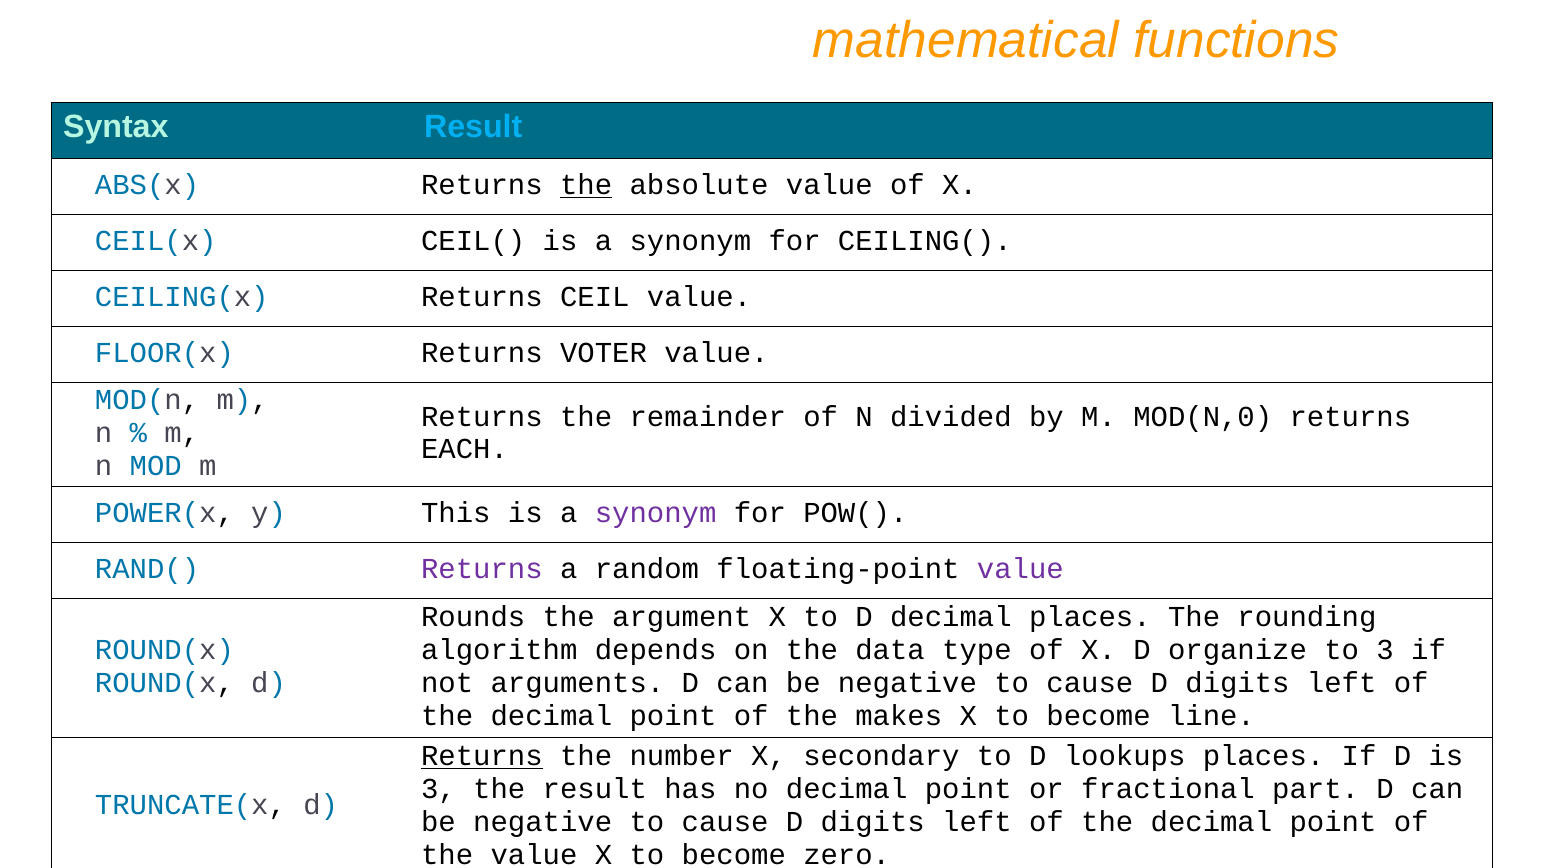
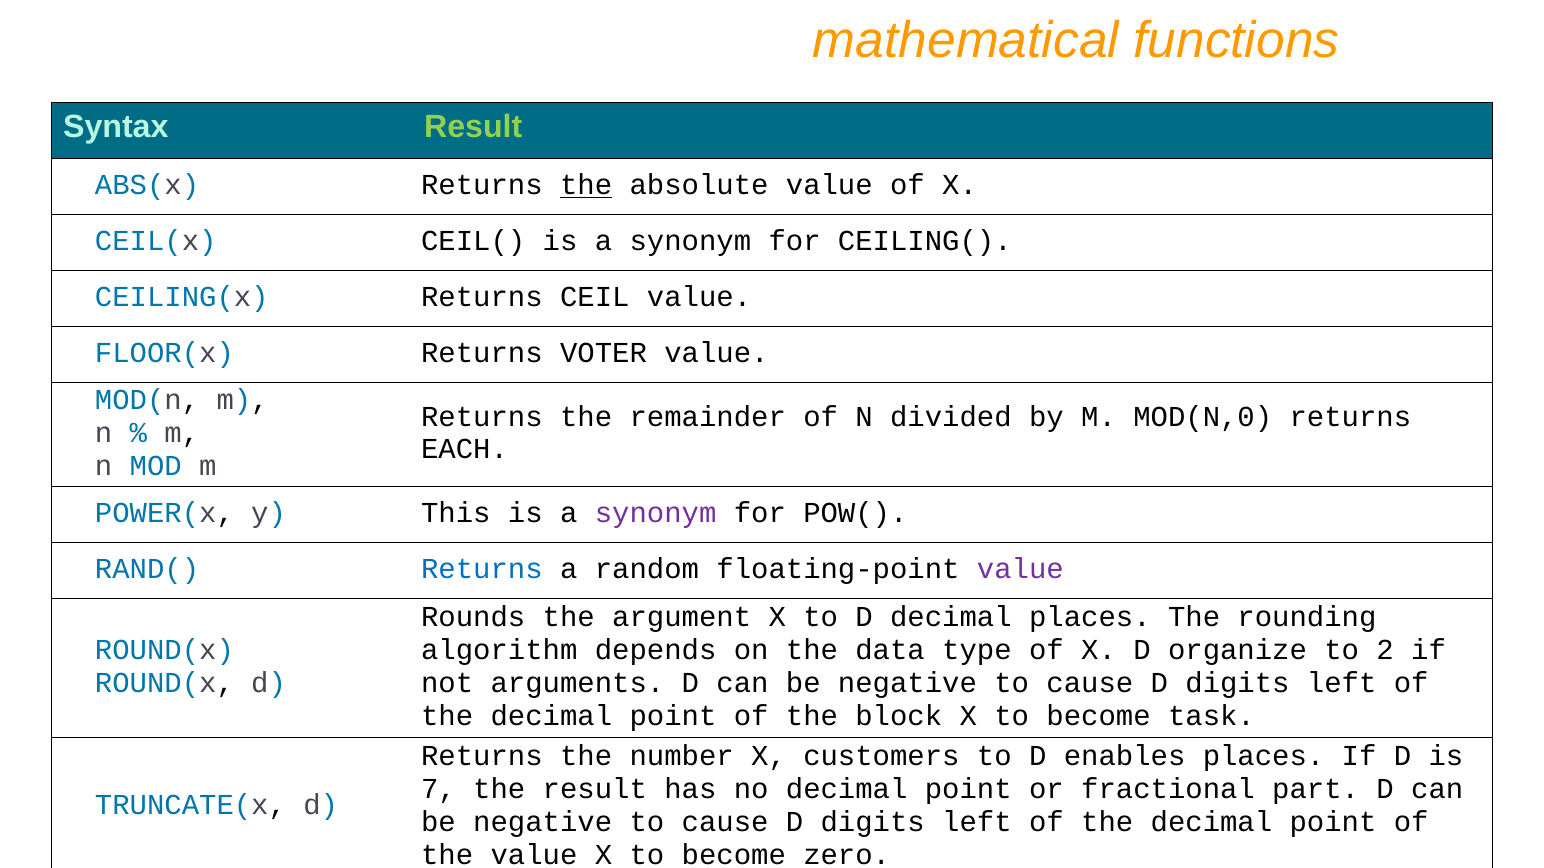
Result colour: light blue -> light green (473, 127)
Returns colour: purple -> blue (482, 569)
to 3: 3 -> 2 (1385, 650)
makes: makes -> block (899, 716)
line: line -> task (1211, 716)
Returns underline: present -> none (482, 757)
secondary: secondary -> customers (881, 757)
lookups: lookups -> enables (1125, 757)
3: 3 -> 7 (438, 789)
